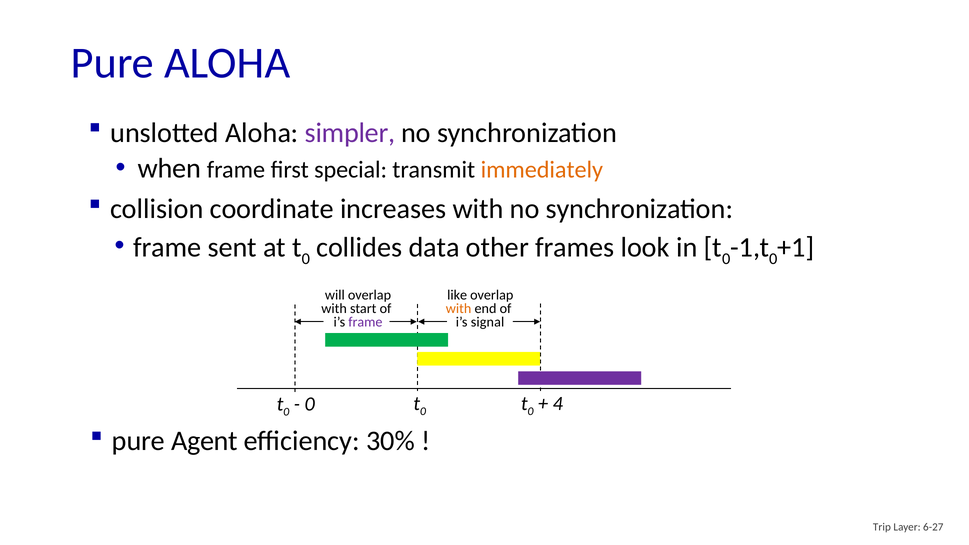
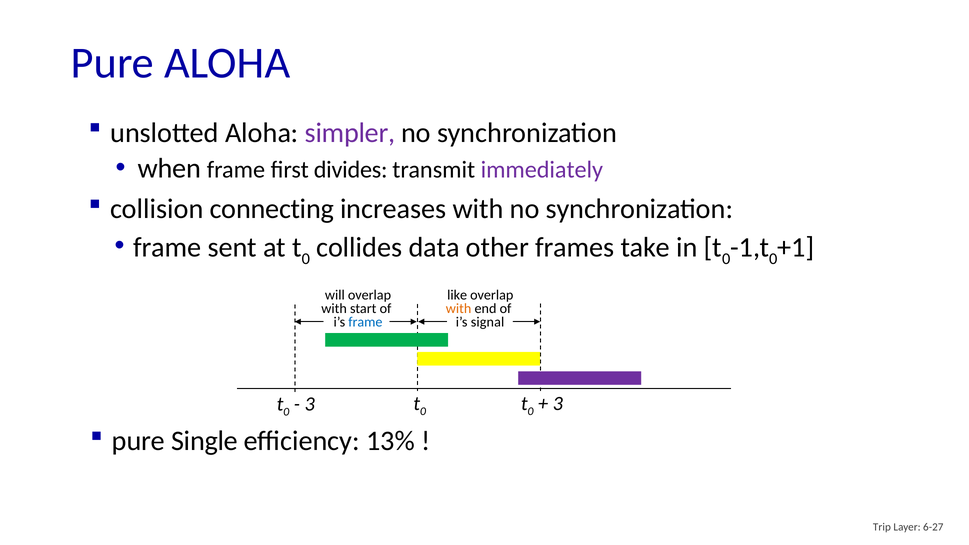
special: special -> divides (351, 170)
immediately colour: orange -> purple (542, 170)
coordinate: coordinate -> connecting (272, 209)
look: look -> take (645, 248)
frame colour: purple -> blue (365, 322)
4: 4 -> 3 (558, 404)
0: 0 -> 3 (310, 404)
Agent: Agent -> Single (204, 441)
30%: 30% -> 13% (390, 441)
